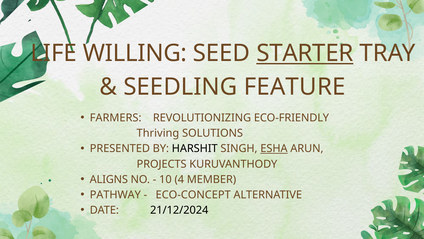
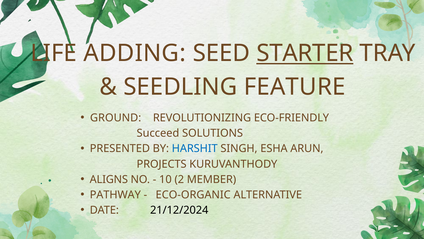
WILLING: WILLING -> ADDING (135, 53)
FARMERS: FARMERS -> GROUND (116, 118)
Thriving: Thriving -> Succeed (158, 133)
HARSHIT colour: black -> blue (195, 148)
ESHA underline: present -> none (274, 148)
4: 4 -> 2 (179, 179)
ECO-CONCEPT: ECO-CONCEPT -> ECO-ORGANIC (193, 194)
